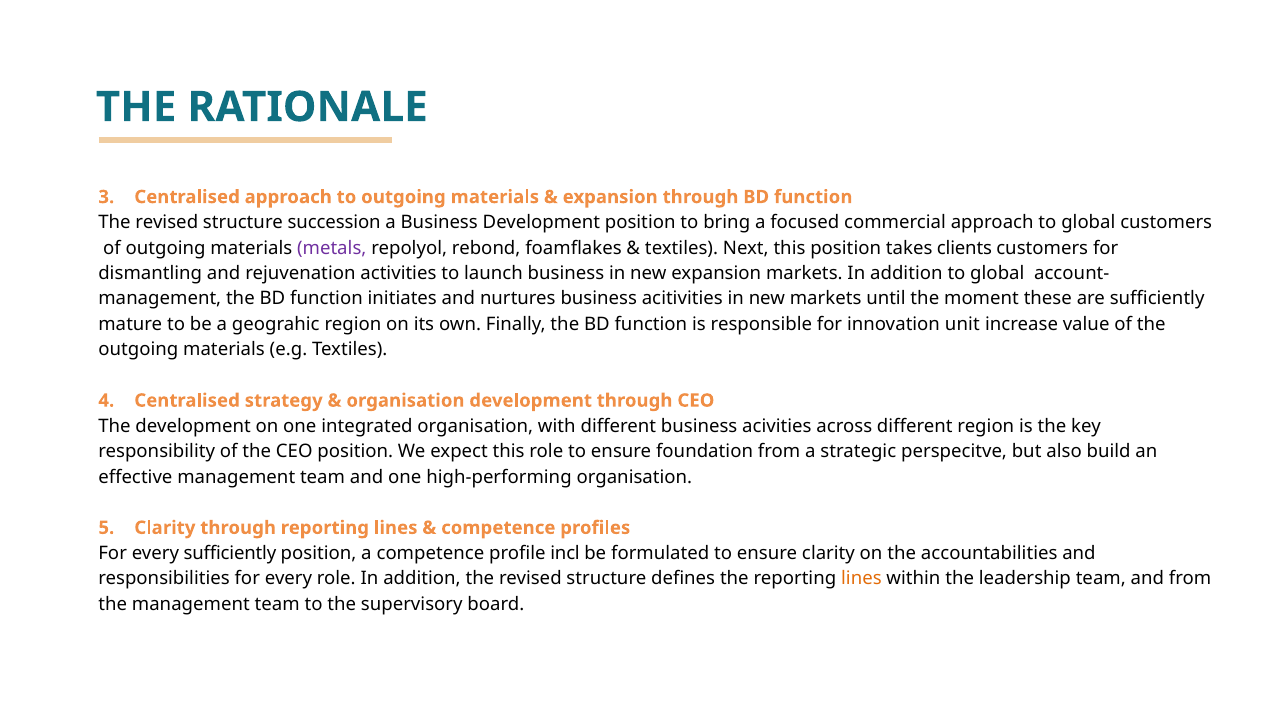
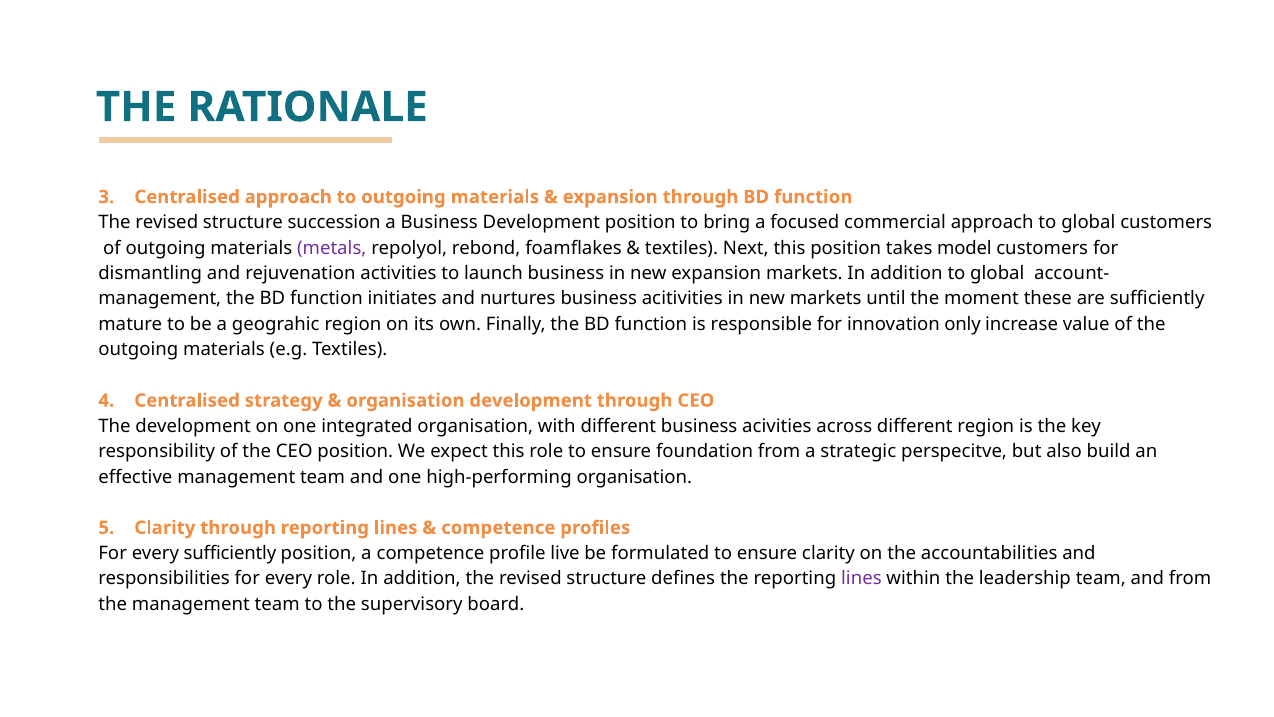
clients: clients -> model (964, 248)
unit: unit -> only (963, 324)
incl: incl -> live (565, 553)
lines colour: orange -> purple (861, 578)
